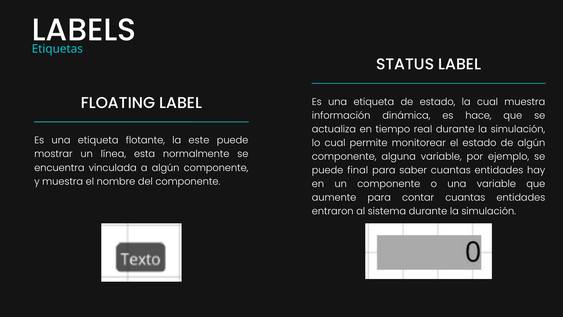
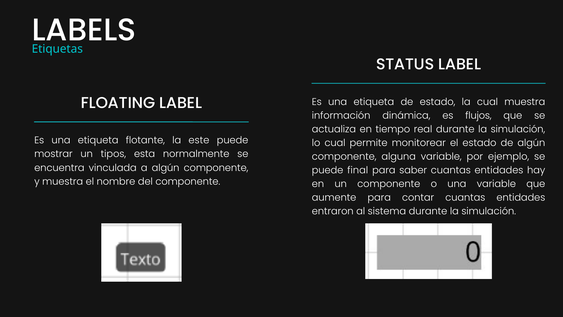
hace: hace -> flujos (478, 115)
línea: línea -> tipos (113, 154)
